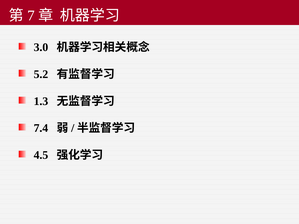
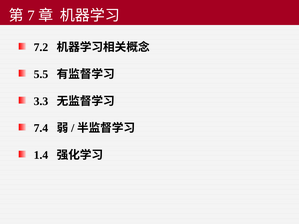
3.0: 3.0 -> 7.2 (41, 47)
5.2: 5.2 -> 5.5 (41, 74)
1.3: 1.3 -> 3.3 (41, 101)
4.5: 4.5 -> 1.4 (41, 155)
